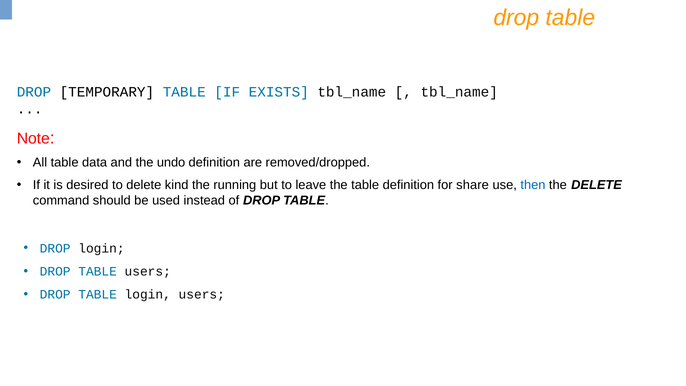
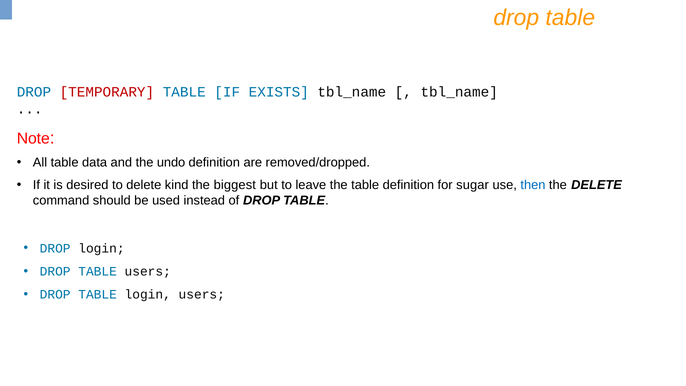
TEMPORARY colour: black -> red (107, 92)
running: running -> biggest (235, 185)
share: share -> sugar (473, 185)
